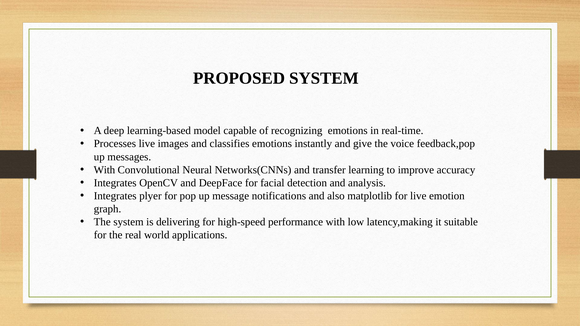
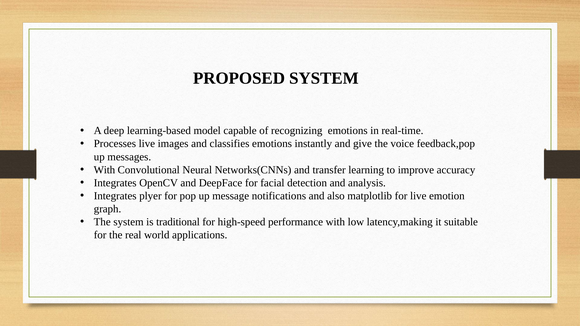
delivering: delivering -> traditional (178, 222)
